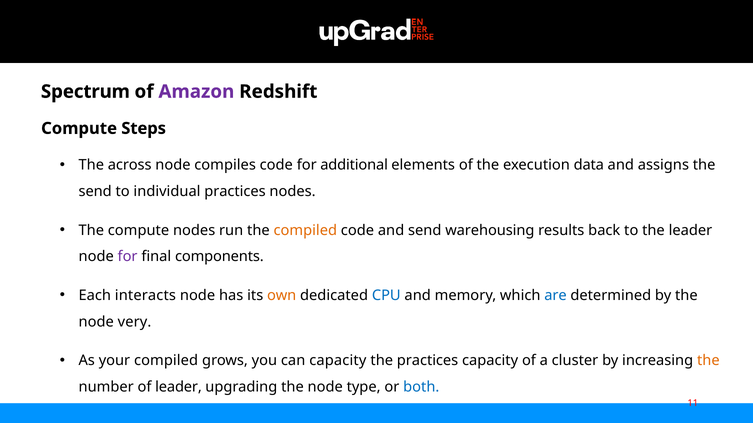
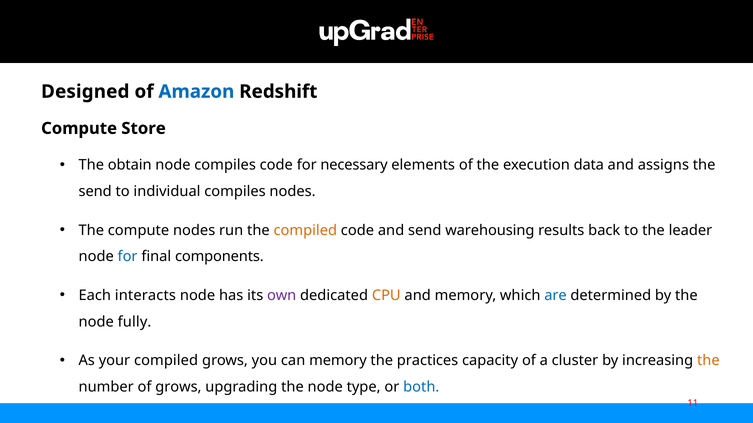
Spectrum: Spectrum -> Designed (85, 92)
Amazon colour: purple -> blue (196, 92)
Steps: Steps -> Store (144, 129)
across: across -> obtain (130, 165)
additional: additional -> necessary (354, 165)
individual practices: practices -> compiles (235, 192)
for colour: purple -> blue (128, 257)
own colour: orange -> purple (282, 296)
CPU colour: blue -> orange (386, 296)
very: very -> fully (135, 322)
can capacity: capacity -> memory (338, 361)
of leader: leader -> grows (178, 387)
